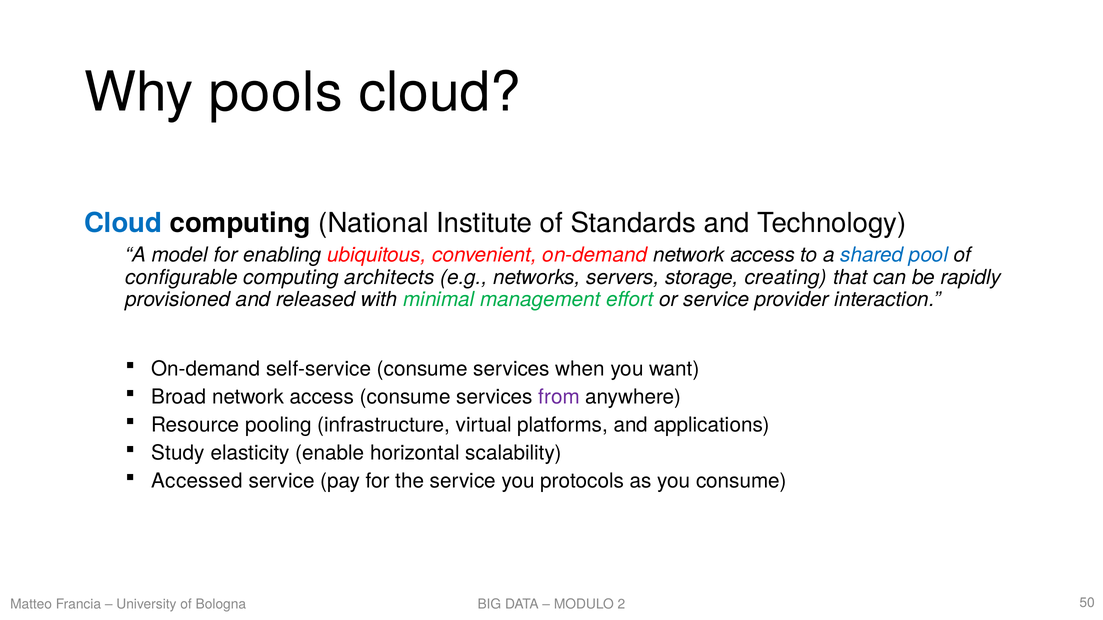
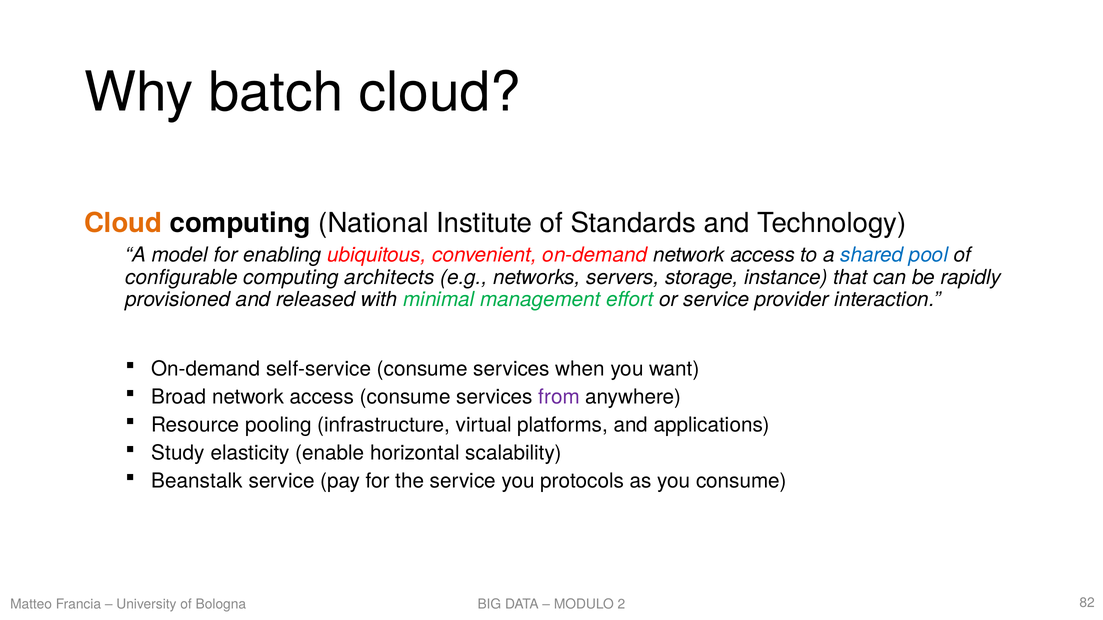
pools: pools -> batch (276, 93)
Cloud colour: blue -> orange (123, 223)
creating: creating -> instance (786, 277)
Accessed: Accessed -> Beanstalk (197, 481)
50: 50 -> 82 (1087, 603)
